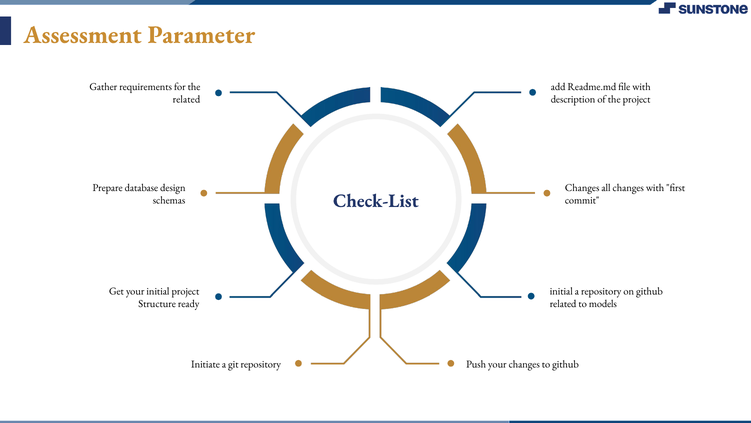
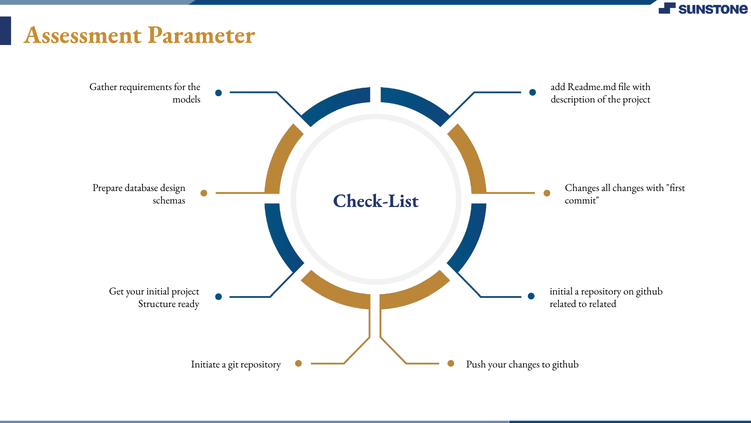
related: related -> models (187, 99)
to models: models -> related (603, 303)
